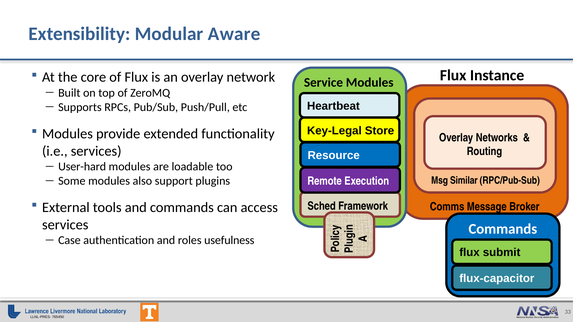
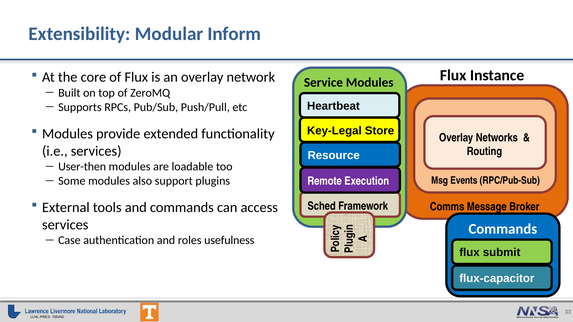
Aware: Aware -> Inform (234, 34)
User-hard: User-hard -> User-then (82, 167)
Similar: Similar -> Events (464, 181)
